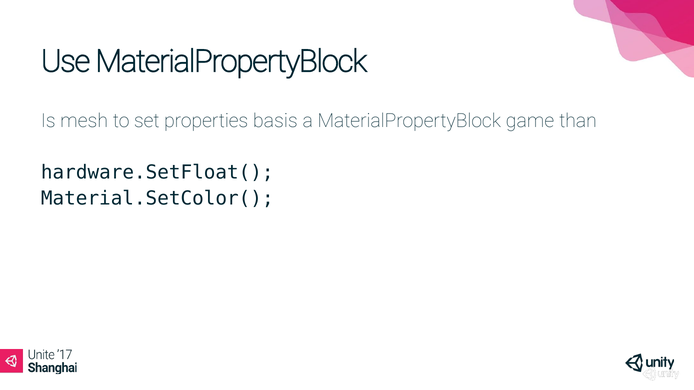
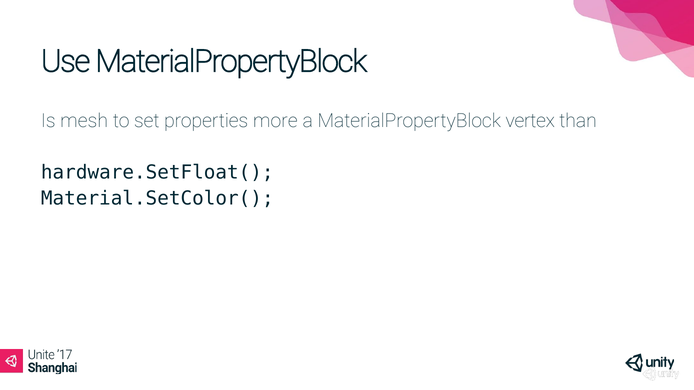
basis: basis -> more (275, 121)
game: game -> vertex (530, 121)
